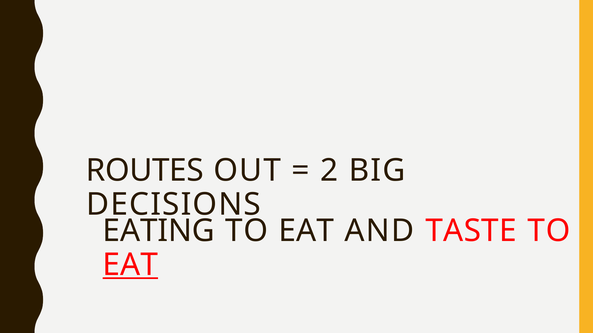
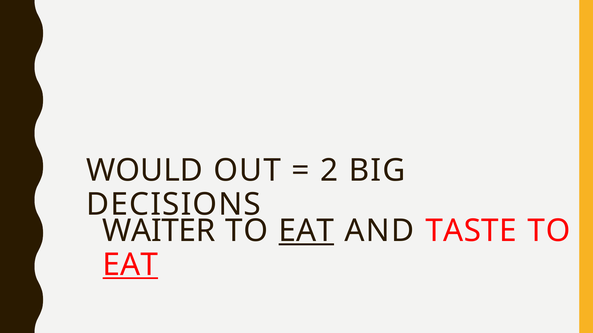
ROUTES: ROUTES -> WOULD (145, 171)
EATING: EATING -> WAITER (159, 231)
EAT underline: none -> present (306, 231)
